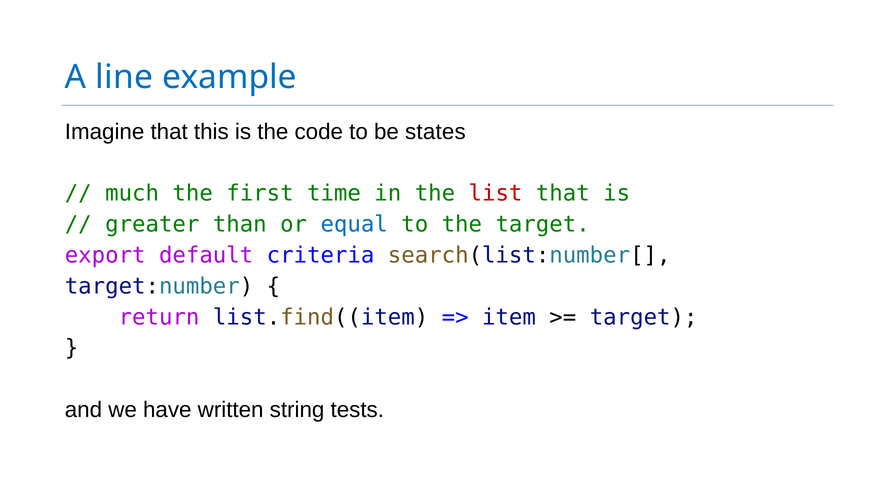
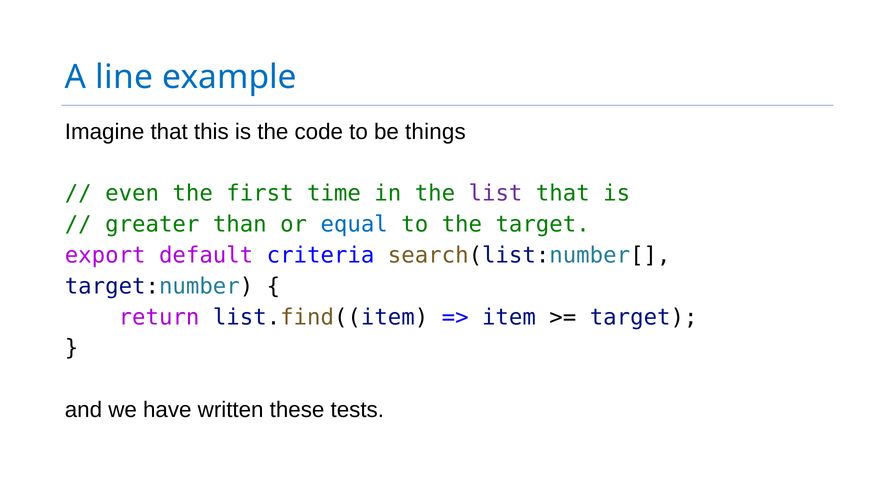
states: states -> things (435, 132)
much: much -> even (132, 193)
list colour: red -> purple (496, 193)
string: string -> these (297, 409)
